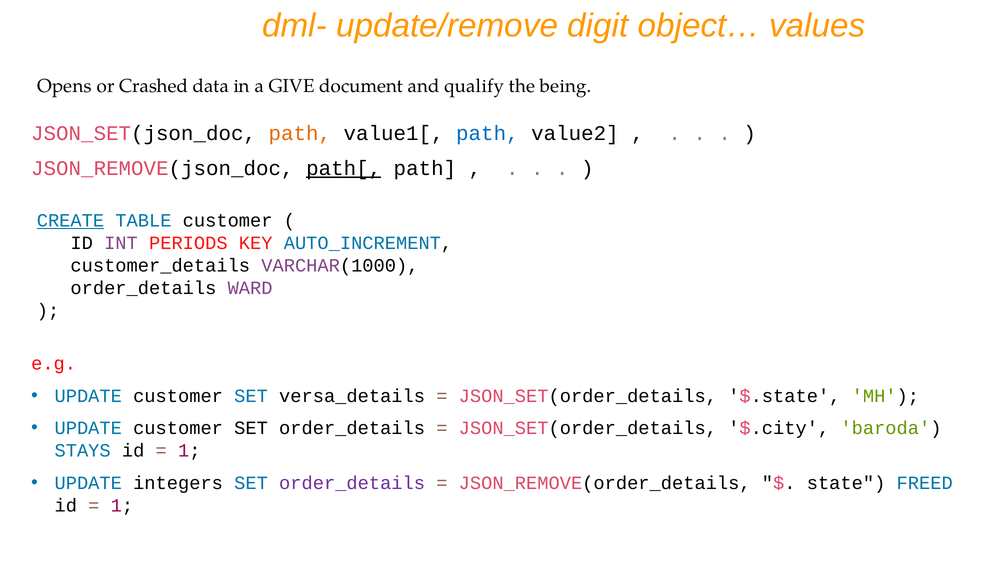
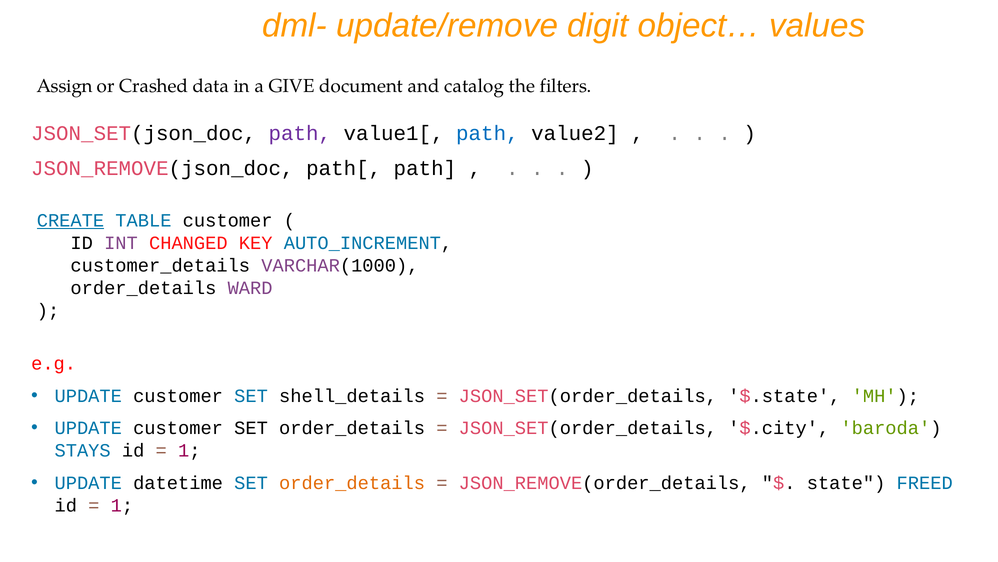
Opens: Opens -> Assign (65, 86)
qualify: qualify -> catalog (474, 86)
being: being -> filters (566, 86)
path colour: orange -> purple (300, 133)
path[ underline: present -> none (344, 168)
PERIODS: PERIODS -> CHANGED (188, 243)
versa_details: versa_details -> shell_details (352, 395)
integers: integers -> datetime (178, 483)
order_details colour: purple -> orange (352, 483)
